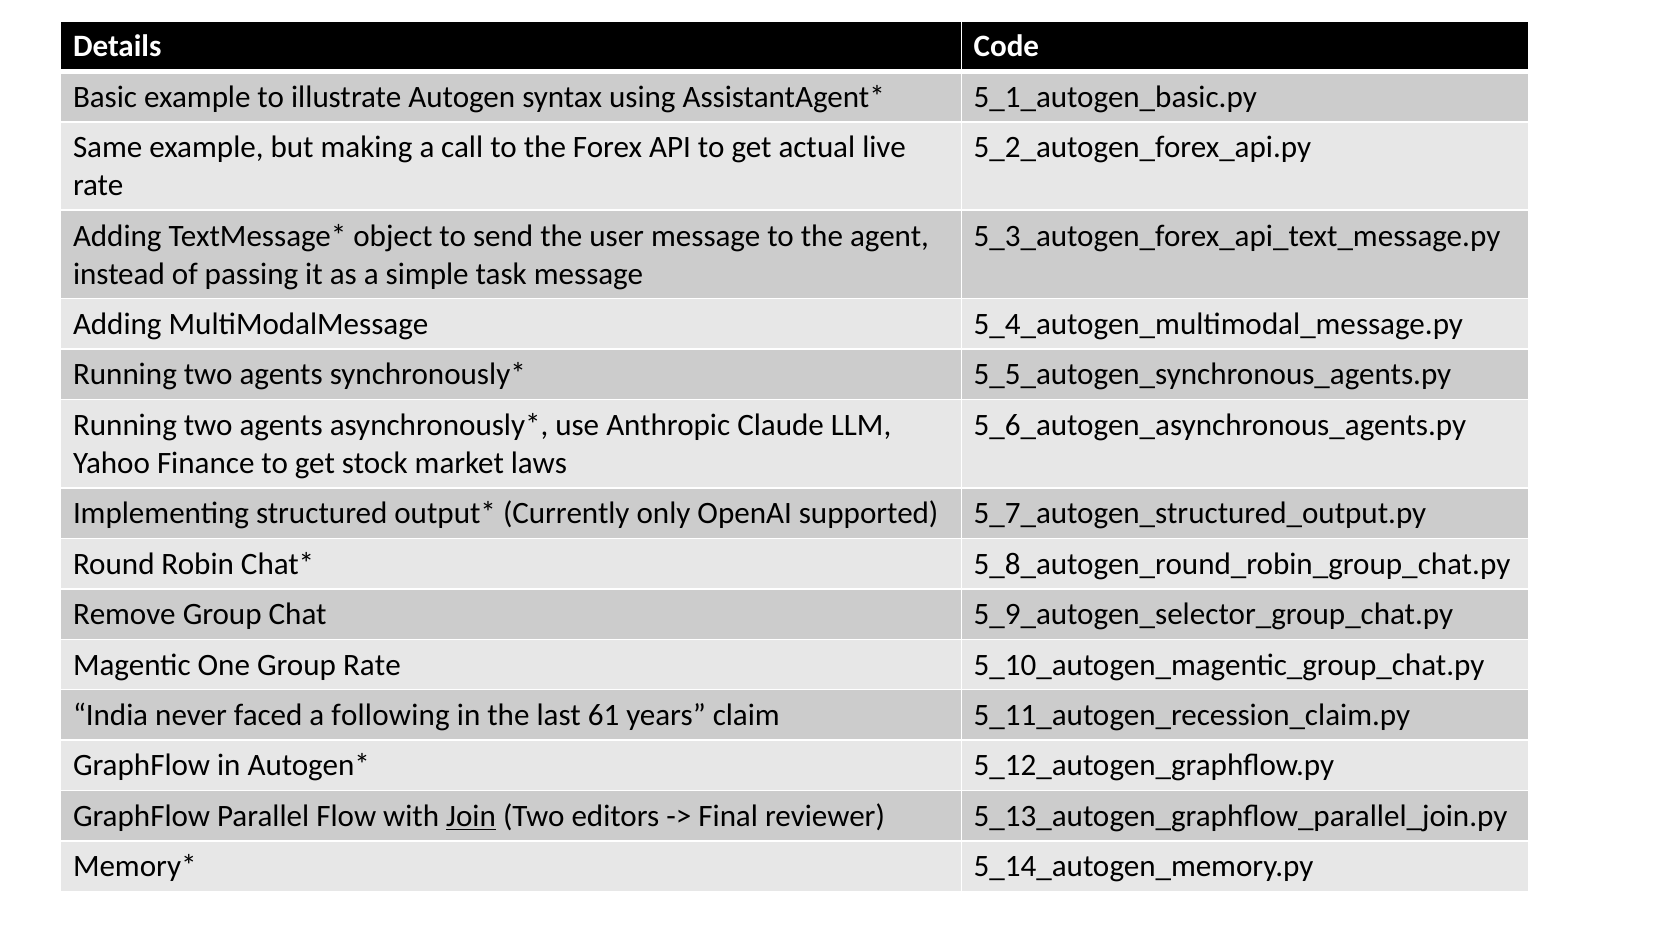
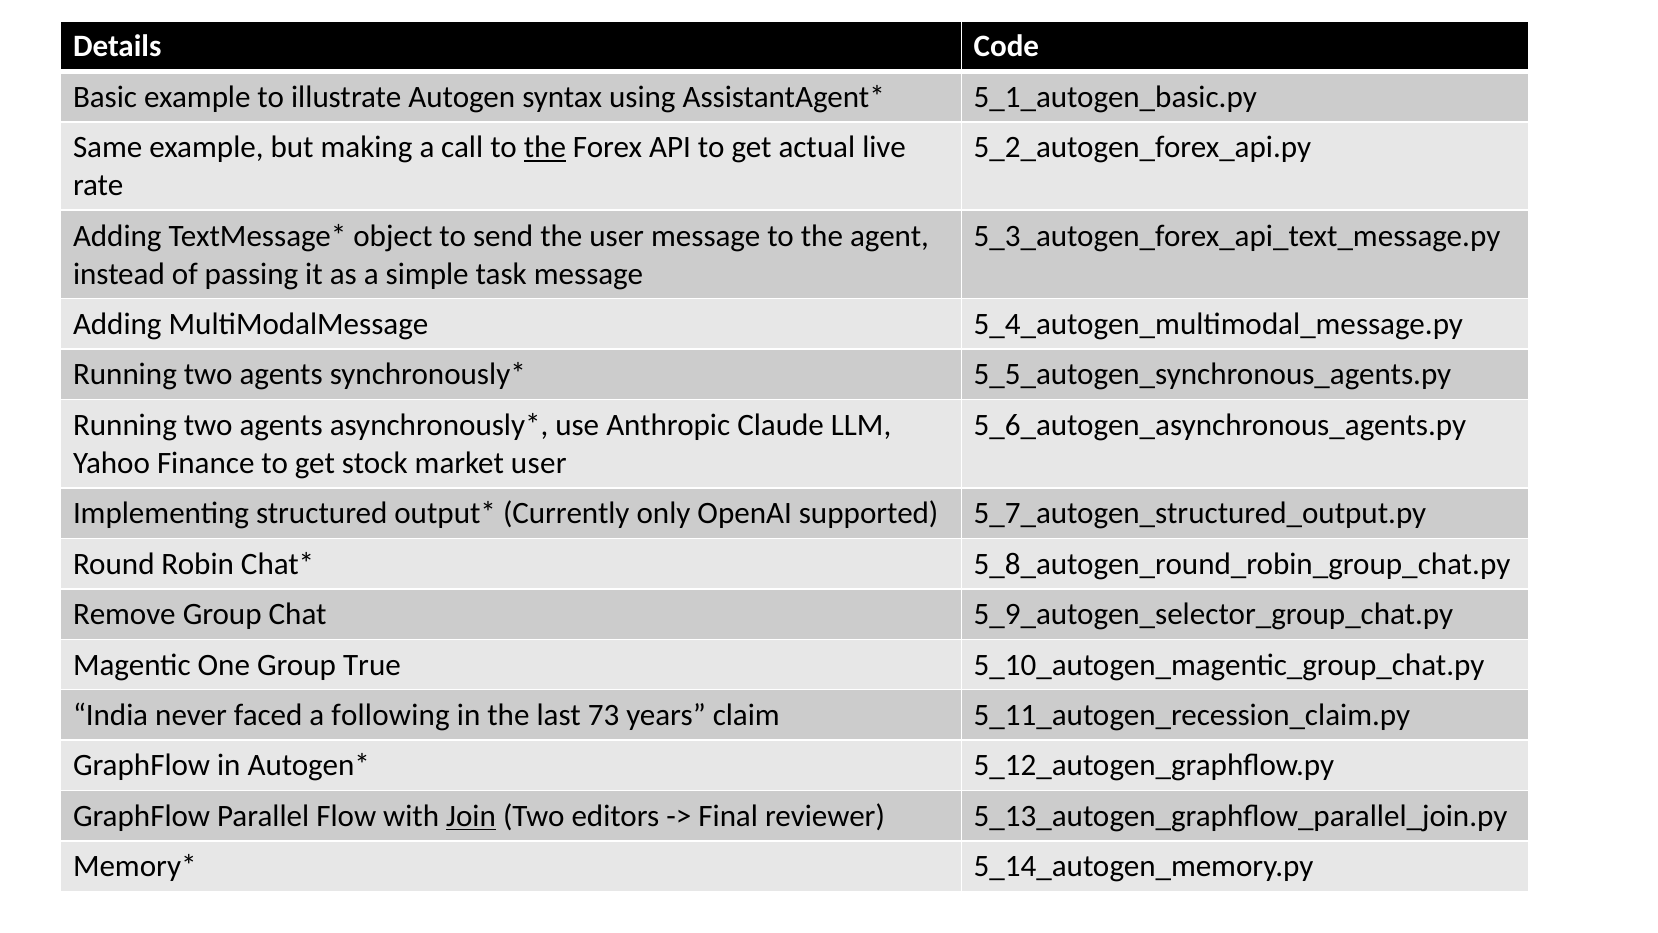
the underline: none -> present (545, 147)
market laws: laws -> user (539, 463)
Group Rate: Rate -> True (372, 665)
61: 61 -> 73 (604, 715)
